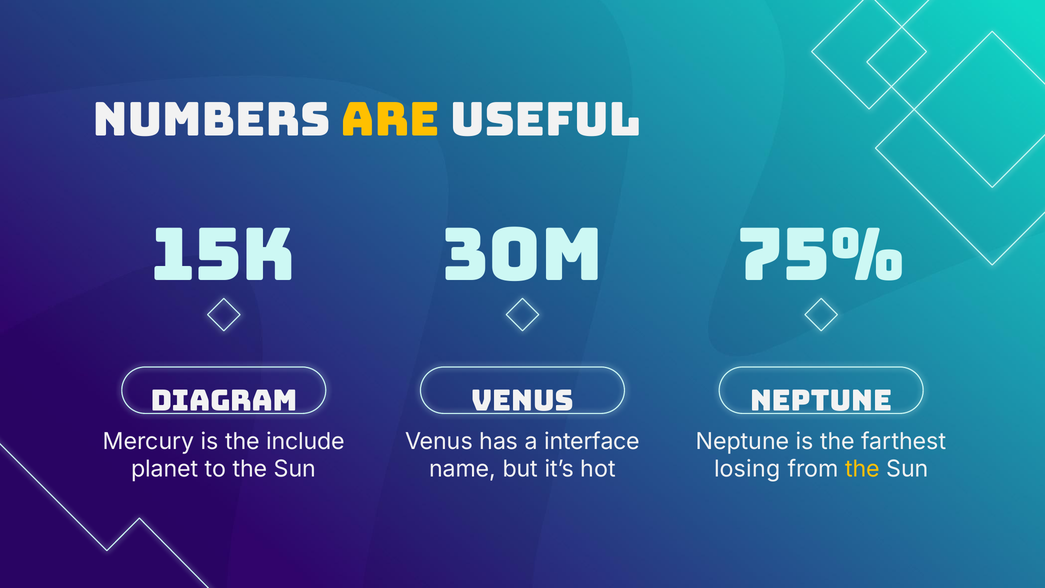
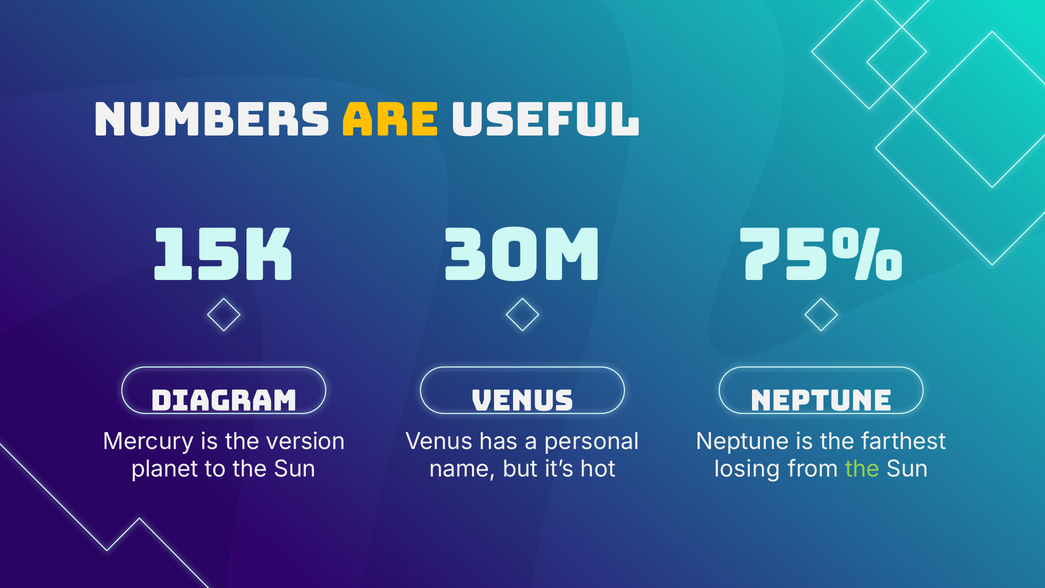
include: include -> version (306, 441)
interface: interface -> personal (592, 441)
the colour: yellow -> light green (863, 469)
